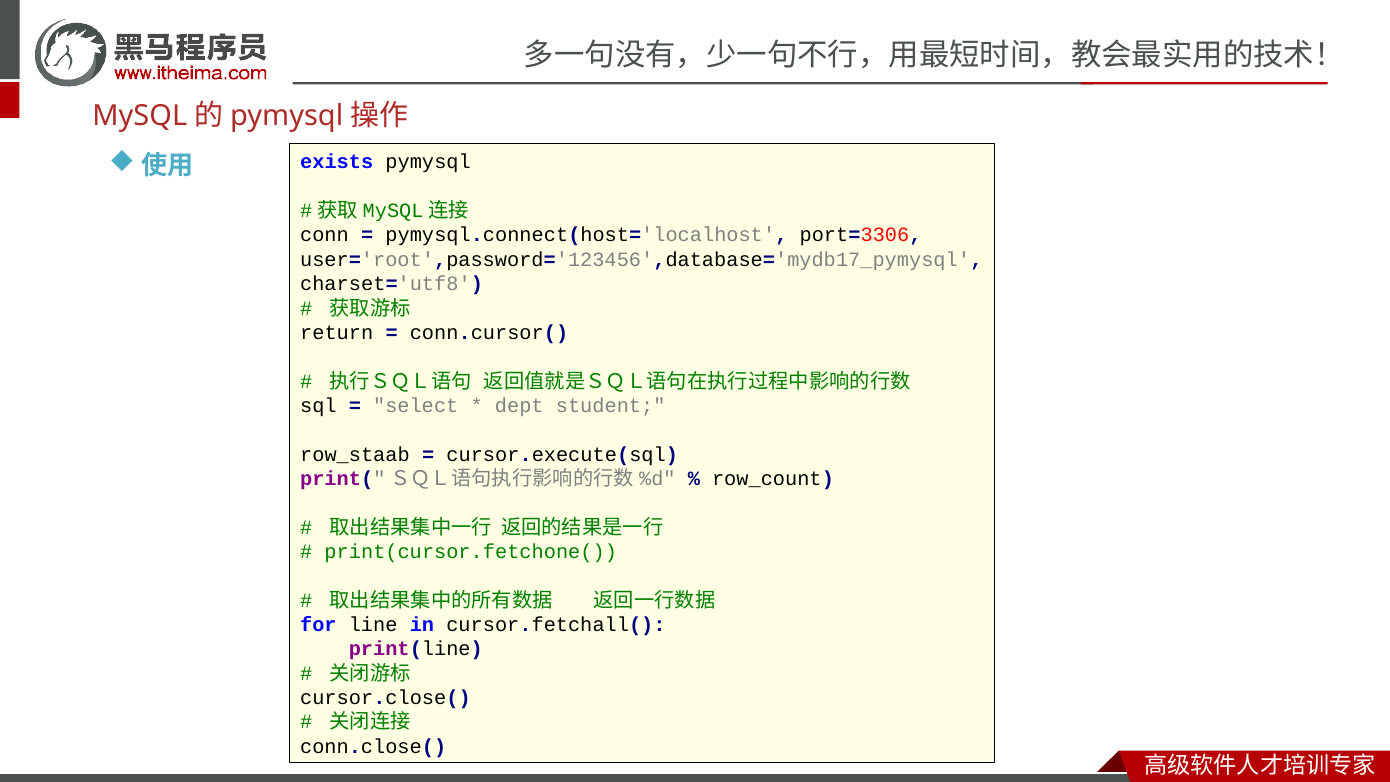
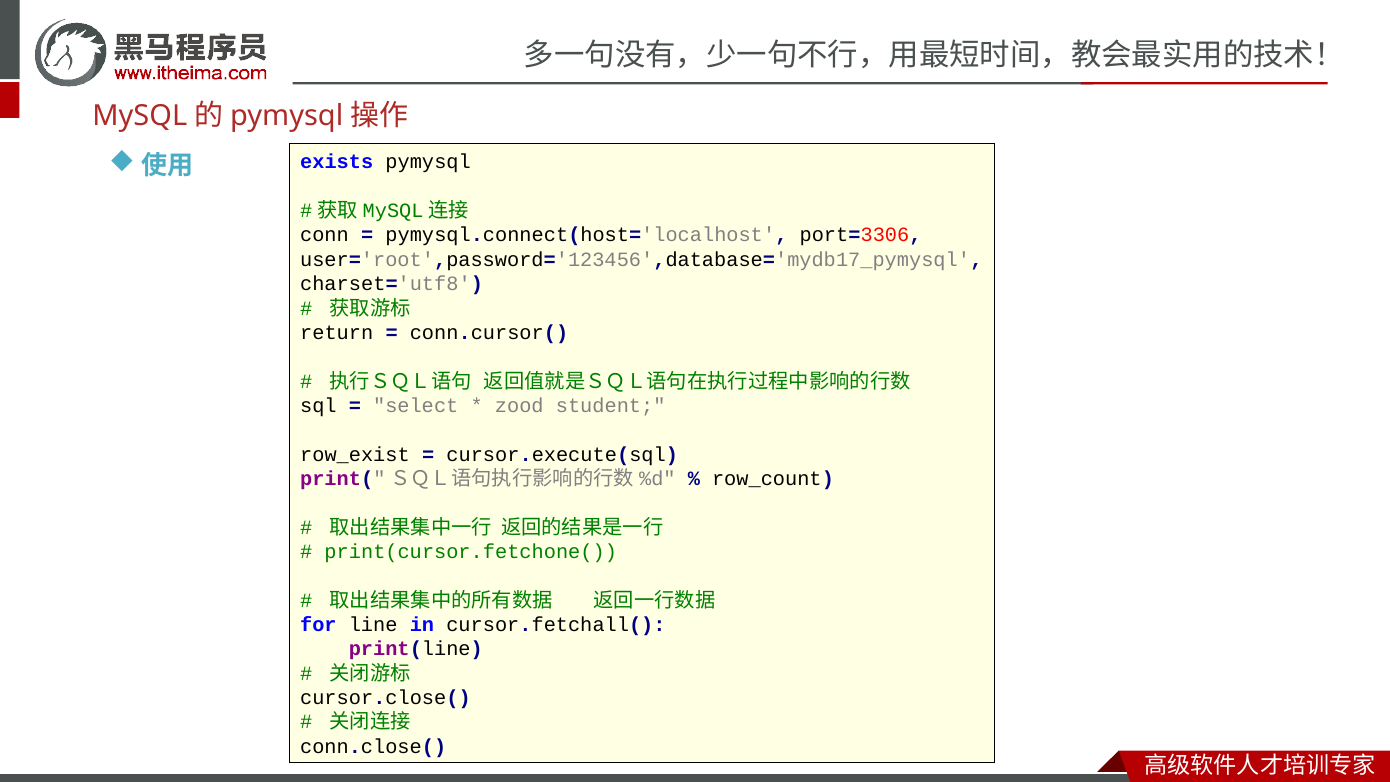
dept: dept -> zood (519, 406)
row_staab: row_staab -> row_exist (355, 454)
